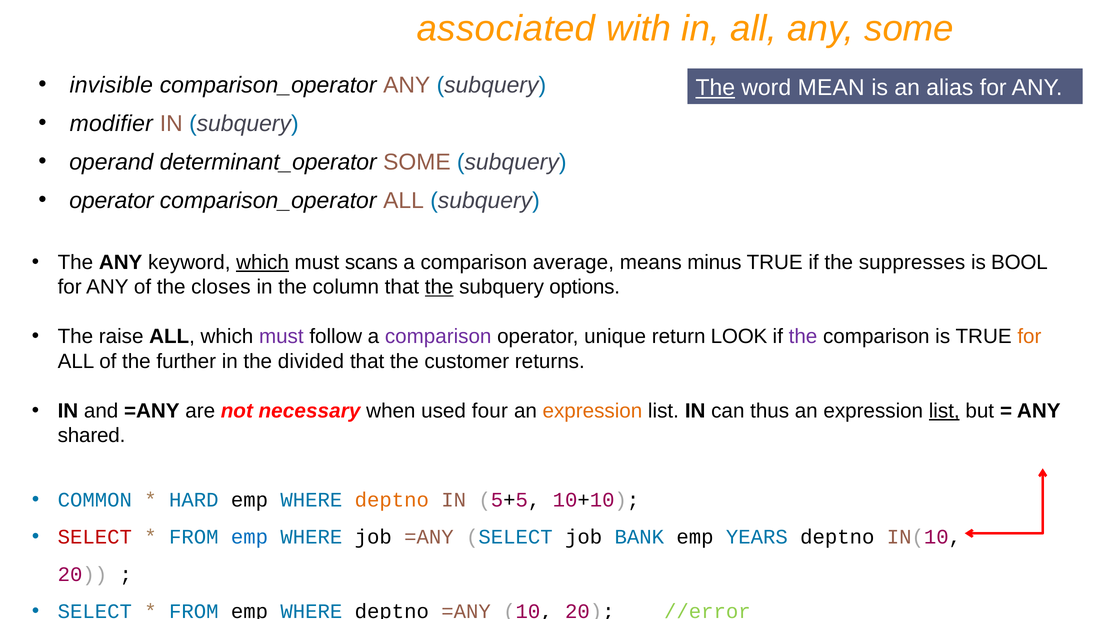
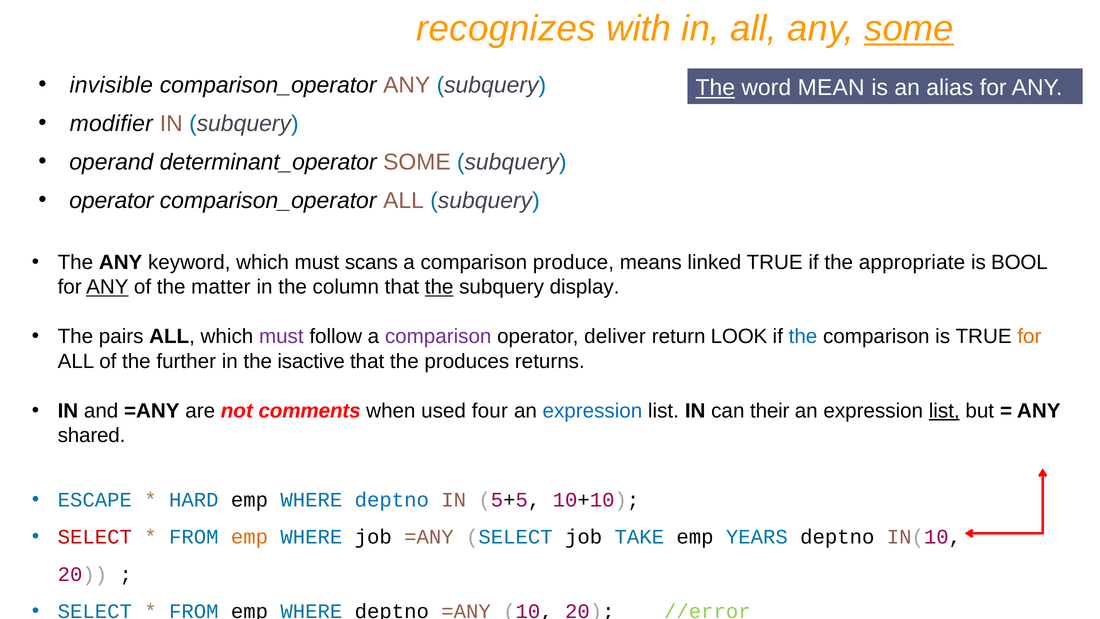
associated: associated -> recognizes (506, 29)
some underline: none -> present (909, 29)
which underline: present -> none (263, 262)
average: average -> produce (573, 262)
minus: minus -> linked (714, 262)
suppresses: suppresses -> appropriate (912, 262)
ANY underline: none -> present (107, 287)
closes: closes -> matter (221, 287)
options: options -> display (585, 287)
raise: raise -> pairs (121, 337)
unique: unique -> deliver (615, 337)
the colour: purple -> blue (803, 337)
divided: divided -> isactive (311, 361)
customer: customer -> produces (467, 361)
necessary: necessary -> comments (310, 411)
expression colour: orange -> blue (592, 411)
thus: thus -> their (770, 411)
COMMON: COMMON -> ESCAPE (95, 500)
deptno colour: orange -> blue (392, 500)
emp colour: blue -> orange (249, 537)
BANK: BANK -> TAKE (639, 537)
